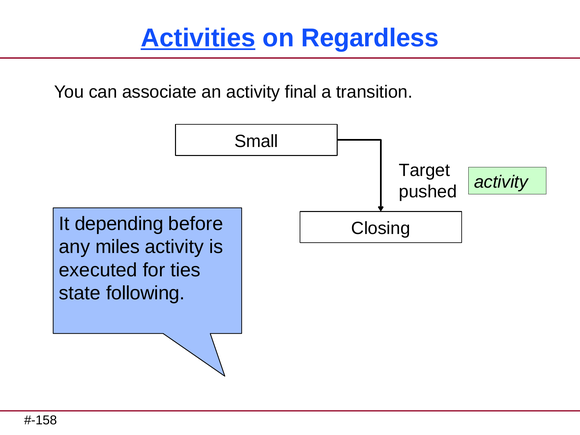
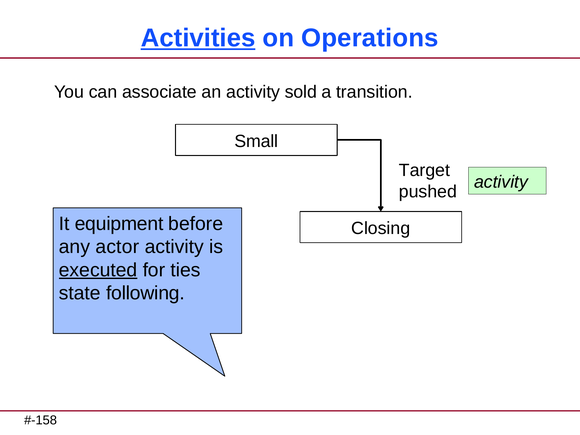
Regardless: Regardless -> Operations (370, 38)
final: final -> sold (301, 92)
depending: depending -> equipment (119, 224)
miles: miles -> actor (117, 247)
executed underline: none -> present (98, 270)
